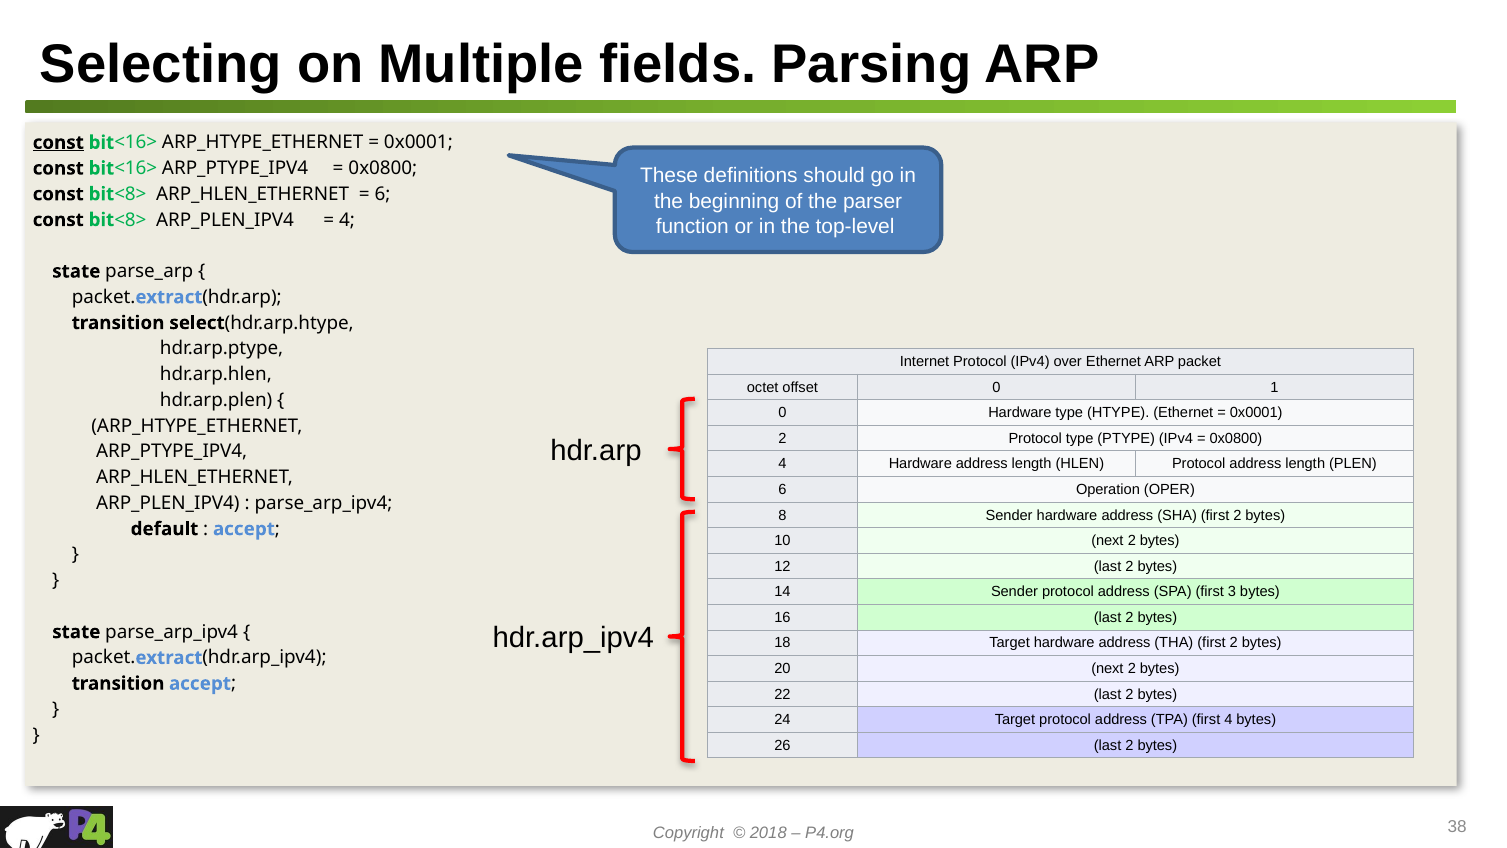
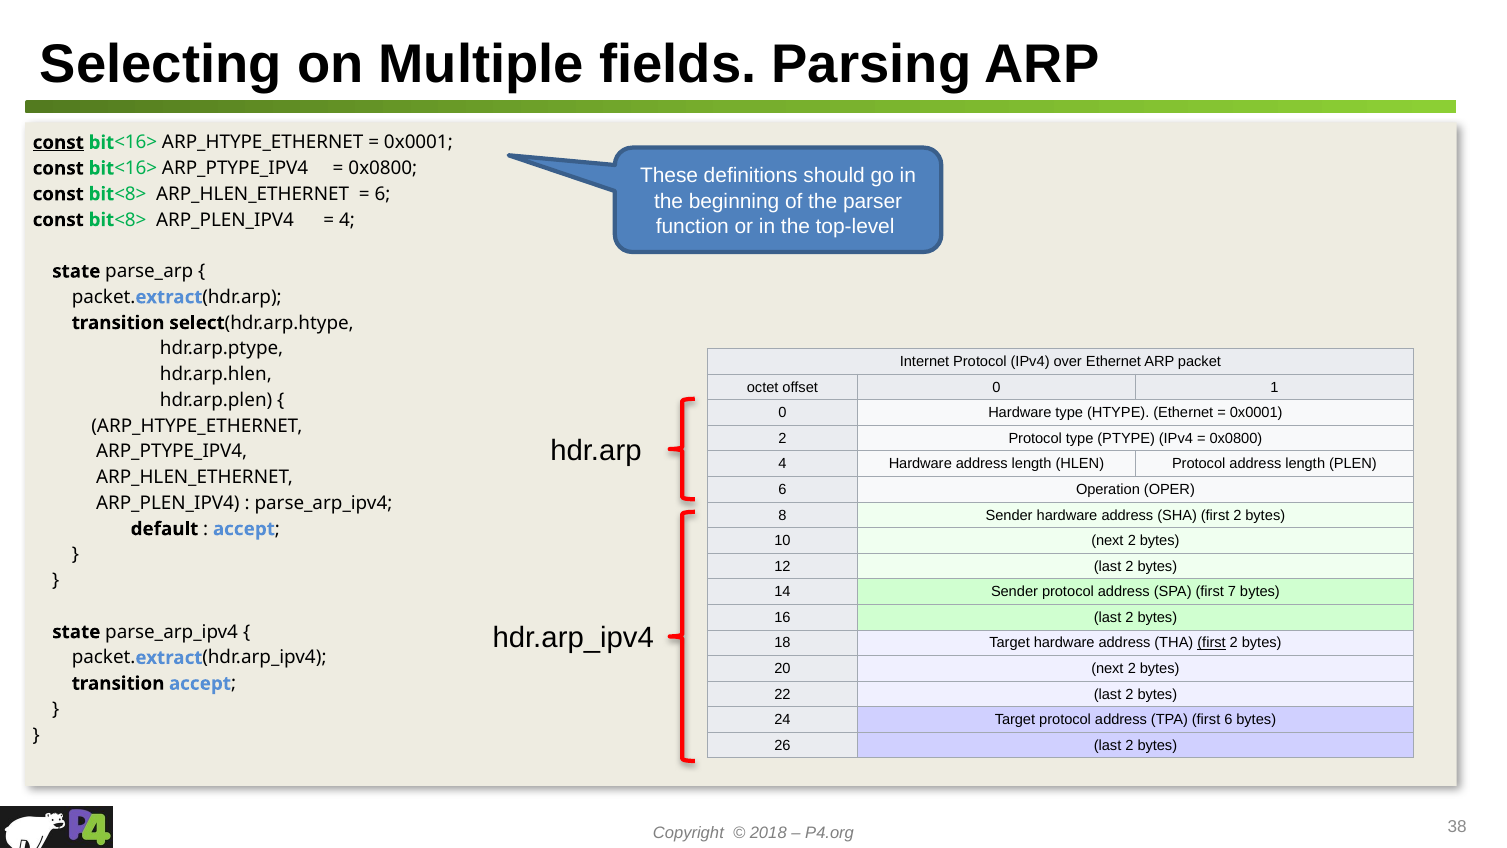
3: 3 -> 7 (1232, 592)
first underline: none -> present (1212, 643)
first 4: 4 -> 6 (1228, 720)
